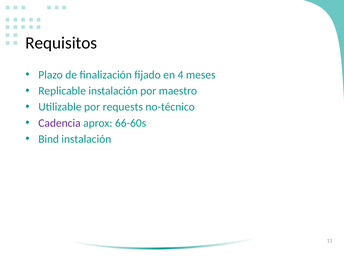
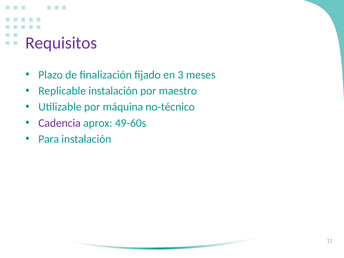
Requisitos colour: black -> purple (61, 43)
4: 4 -> 3 (181, 75)
requests: requests -> máquina (123, 107)
66-60s: 66-60s -> 49-60s (131, 123)
Bind: Bind -> Para (49, 139)
